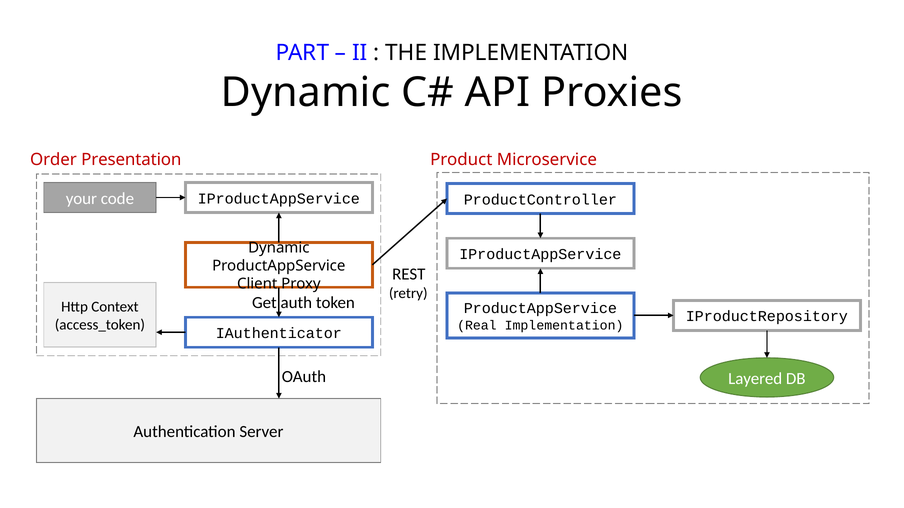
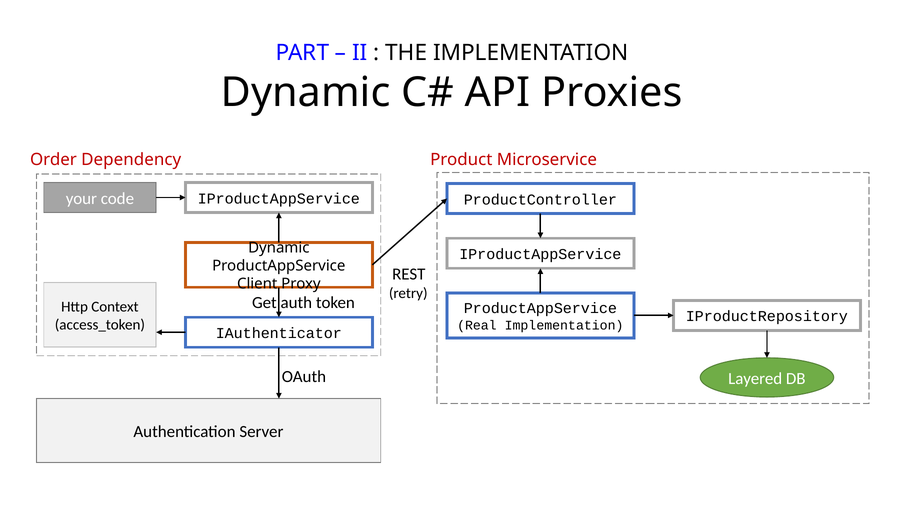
Presentation: Presentation -> Dependency (131, 160)
